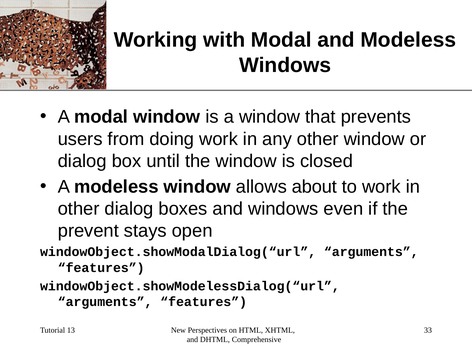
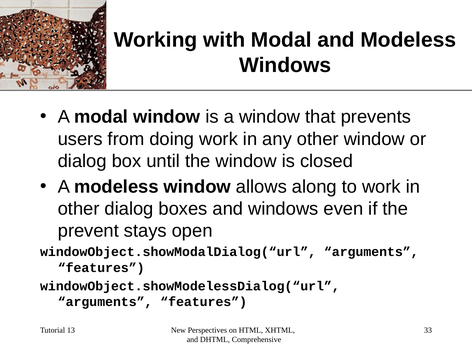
about: about -> along (314, 187)
